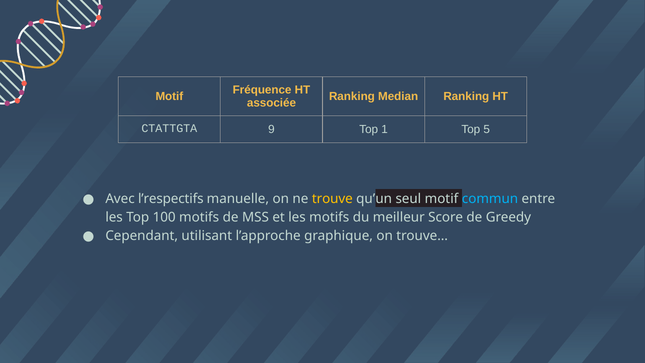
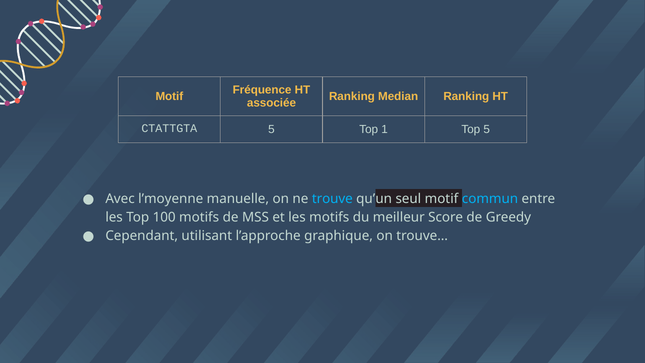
CTATTGTA 9: 9 -> 5 (271, 129)
l’respectifs: l’respectifs -> l’moyenne (171, 199)
trouve colour: yellow -> light blue (332, 199)
